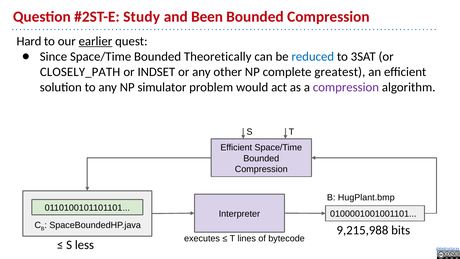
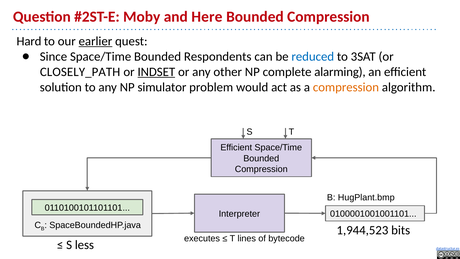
Study: Study -> Moby (142, 17)
Been: Been -> Here (207, 17)
Theoretically: Theoretically -> Respondents (218, 57)
INDSET underline: none -> present (156, 72)
greatest: greatest -> alarming (340, 72)
compression colour: purple -> orange (346, 87)
9,215,988: 9,215,988 -> 1,944,523 (362, 230)
